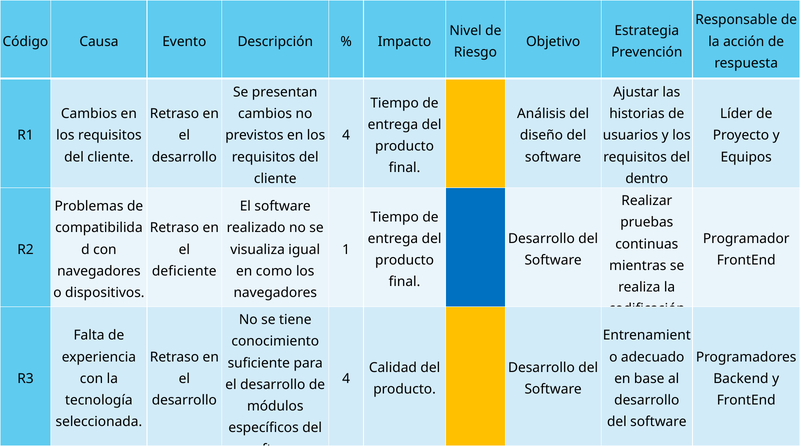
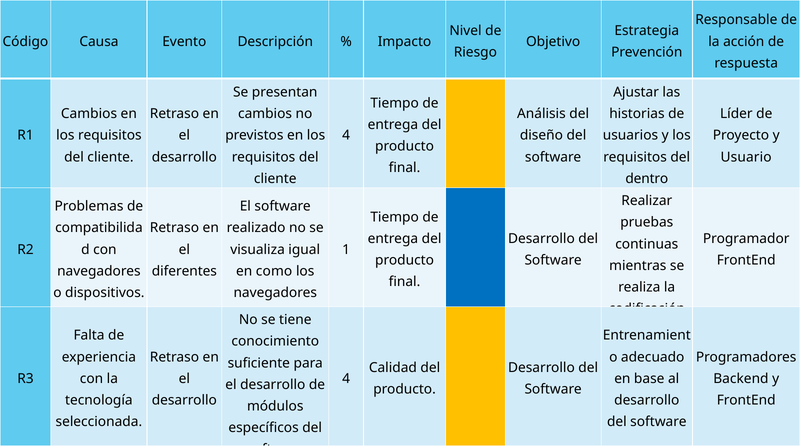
Equipos: Equipos -> Usuario (746, 157)
deficiente: deficiente -> diferentes (184, 271)
